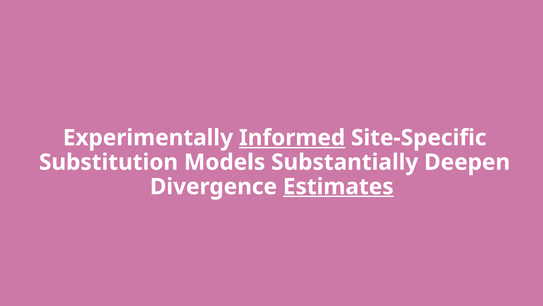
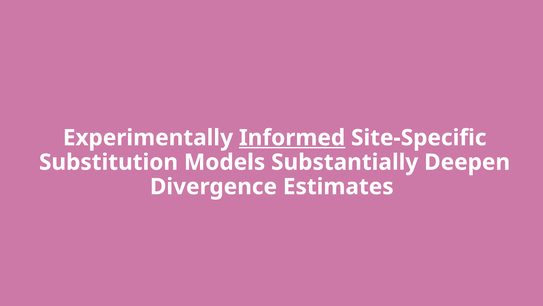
Estimates underline: present -> none (338, 186)
